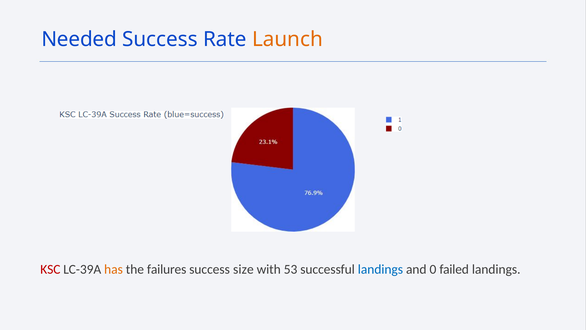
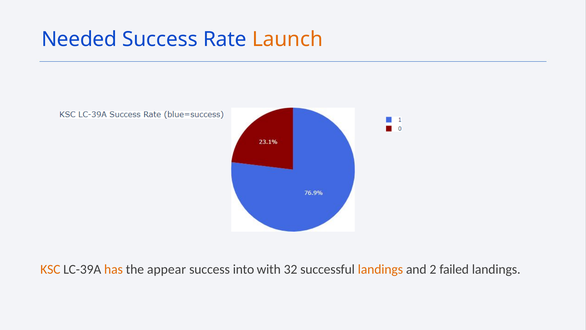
KSC colour: red -> orange (50, 269)
failures: failures -> appear (167, 269)
size: size -> into (244, 269)
53: 53 -> 32 (291, 269)
landings colour: blue -> orange (380, 269)
0: 0 -> 2 (433, 269)
